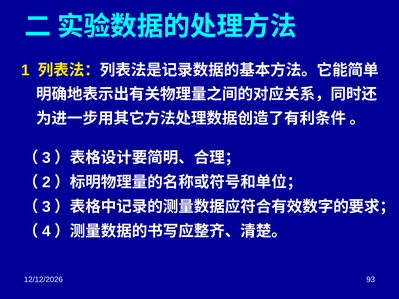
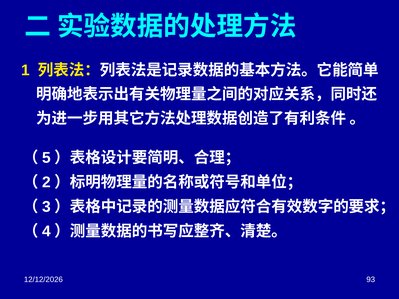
3: 3 -> 5 (46, 158)
